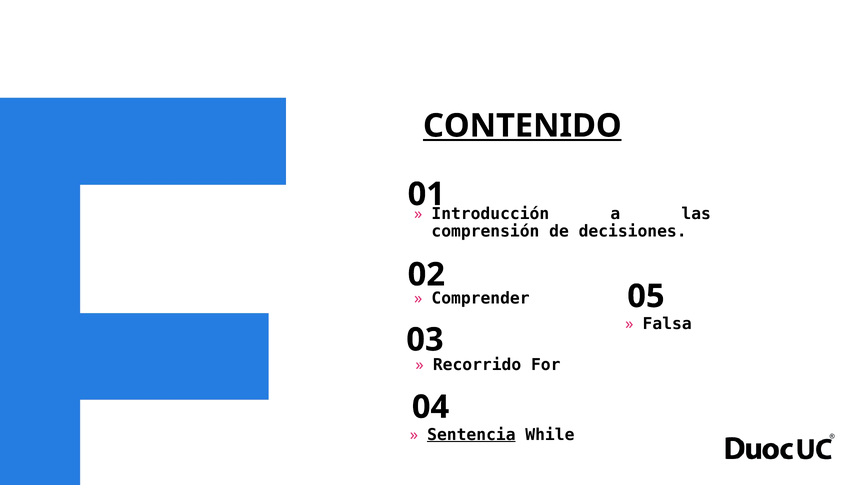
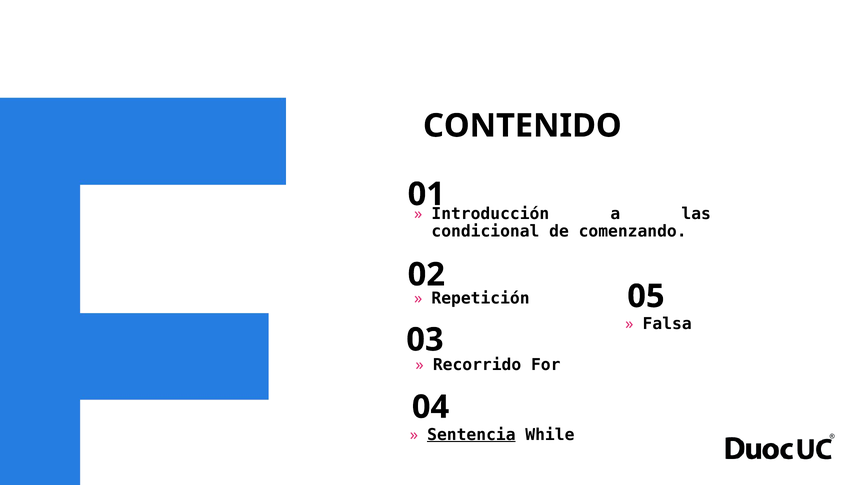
CONTENIDO underline: present -> none (522, 126)
comprensión: comprensión -> condicional (485, 231)
decisiones: decisiones -> comenzando (633, 231)
Comprender: Comprender -> Repetición (481, 298)
